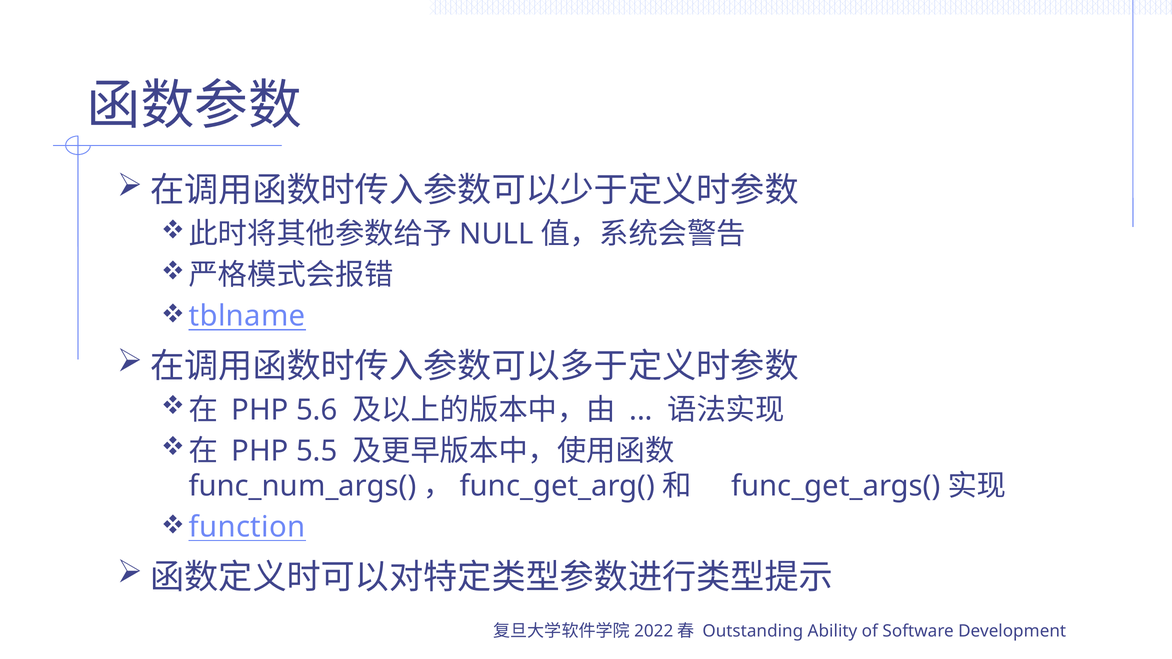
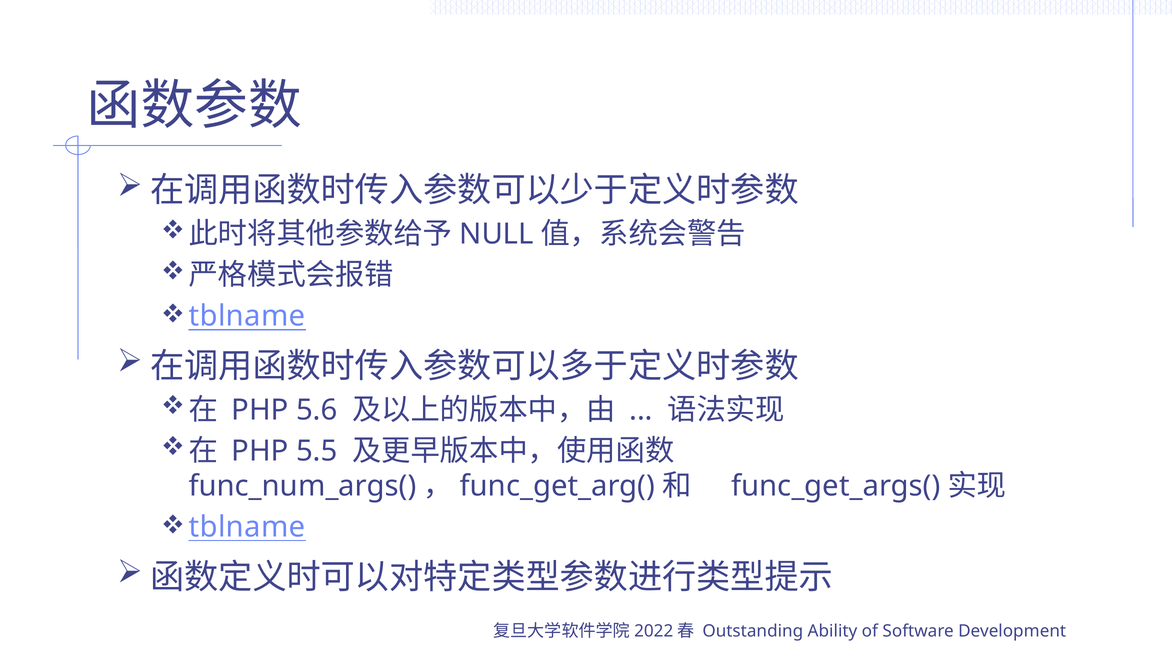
function: function -> tblname (247, 527)
